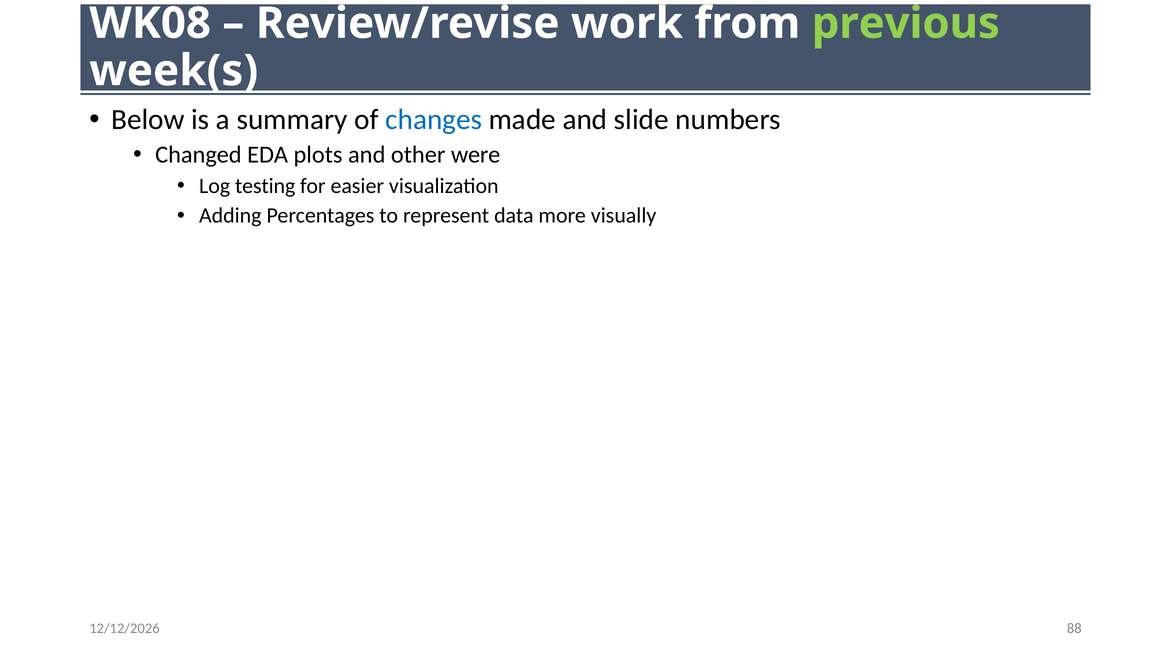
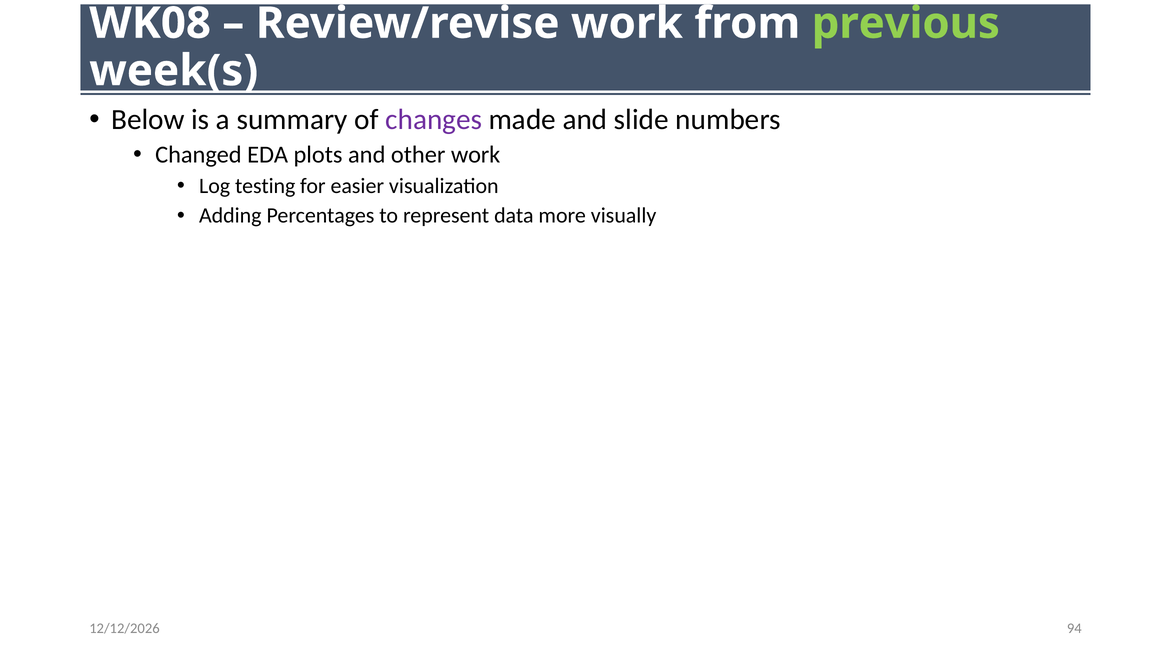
changes colour: blue -> purple (434, 120)
other were: were -> work (476, 155)
88: 88 -> 94 (1074, 629)
